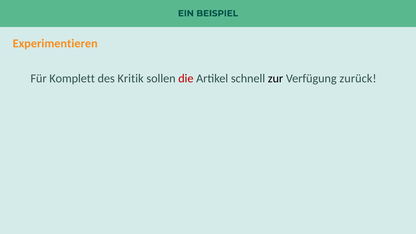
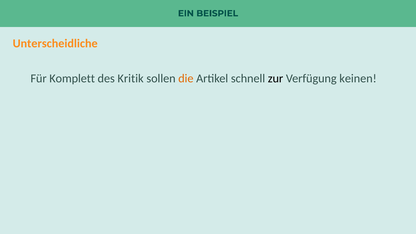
Experimentieren: Experimentieren -> Unterscheidliche (55, 44)
die colour: red -> orange (186, 78)
zurück: zurück -> keinen (358, 78)
